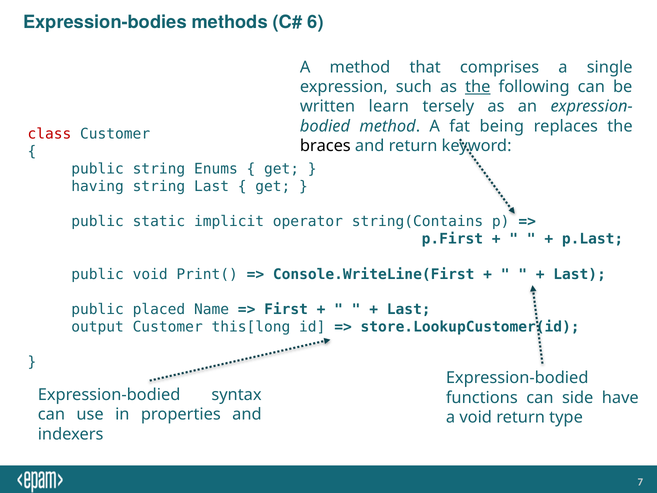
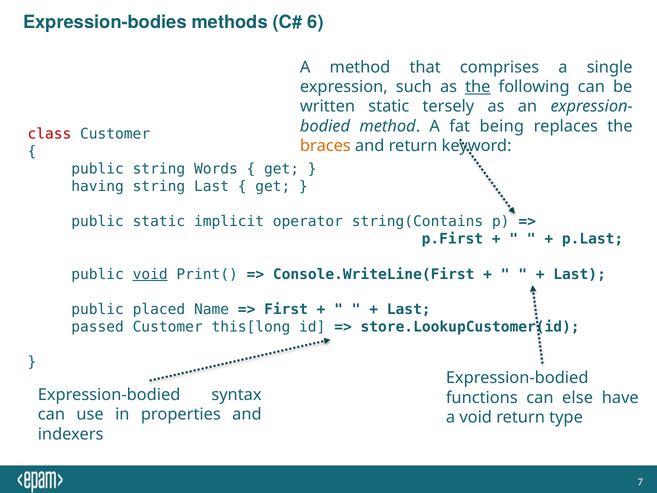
written learn: learn -> static (389, 107)
braces colour: black -> orange (325, 146)
Enums: Enums -> Words (216, 169)
void underline: none -> present (150, 274)
output: output -> passed (98, 327)
side: side -> else (578, 397)
